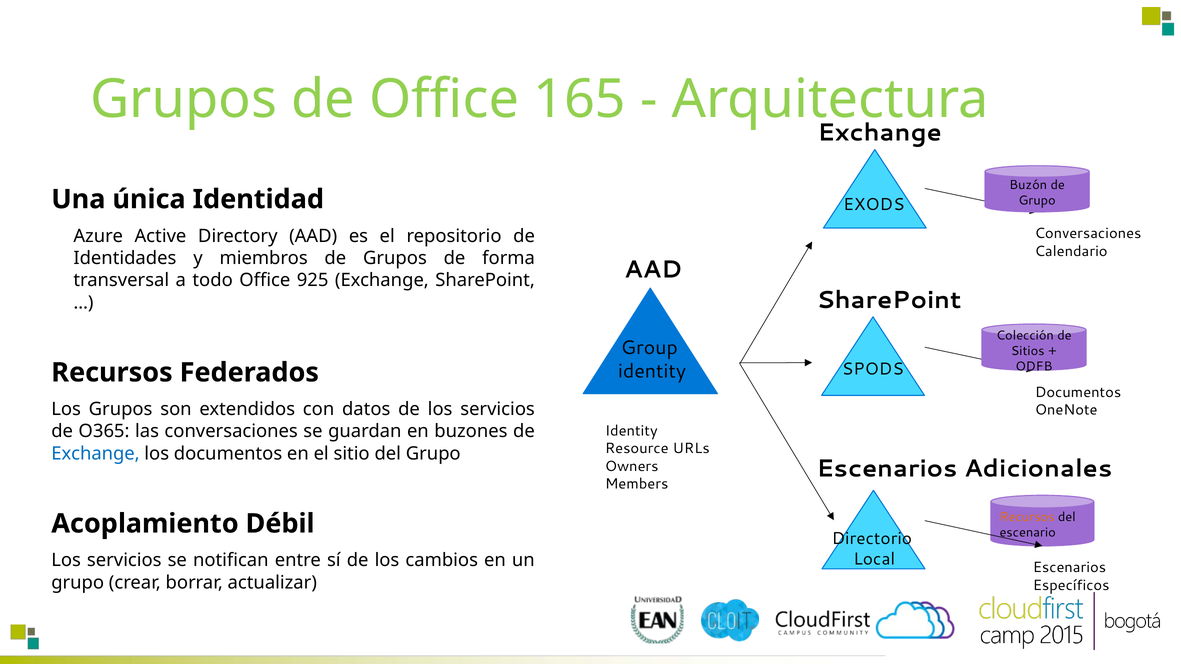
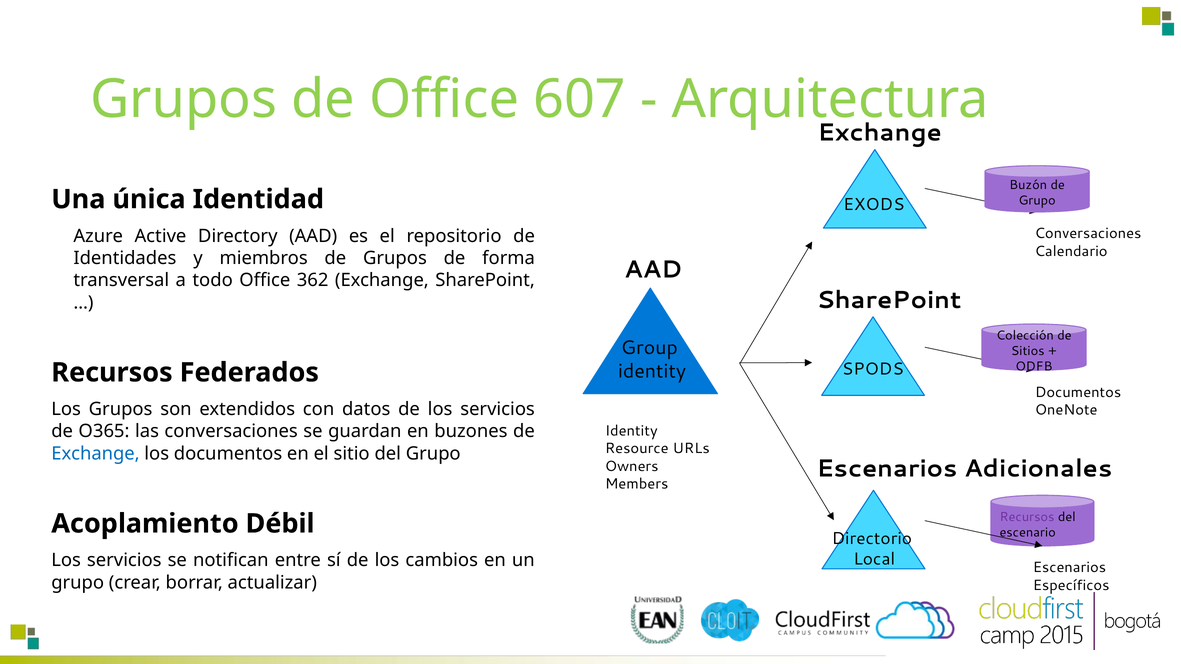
165: 165 -> 607 (580, 99)
925: 925 -> 362 (313, 280)
Recursos colour: orange -> purple (1027, 517)
